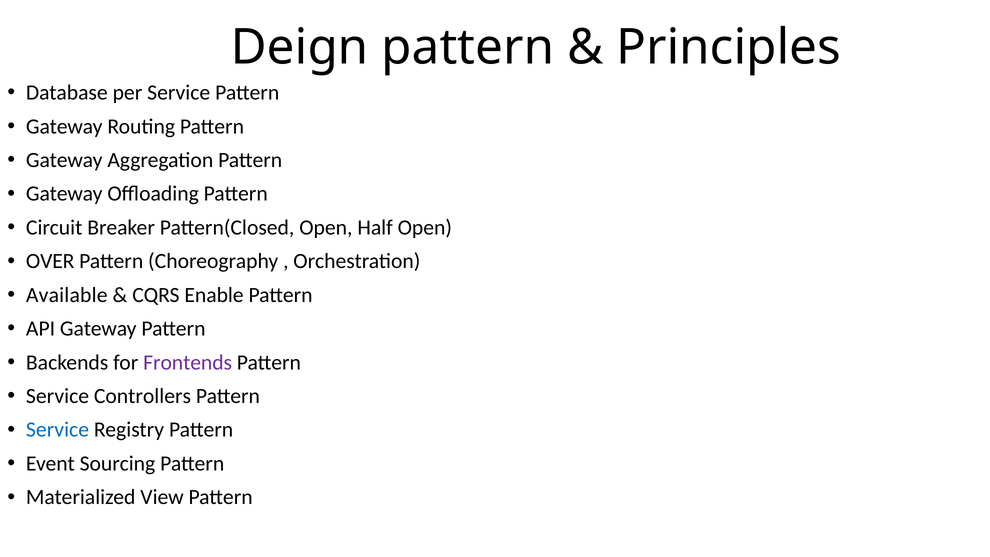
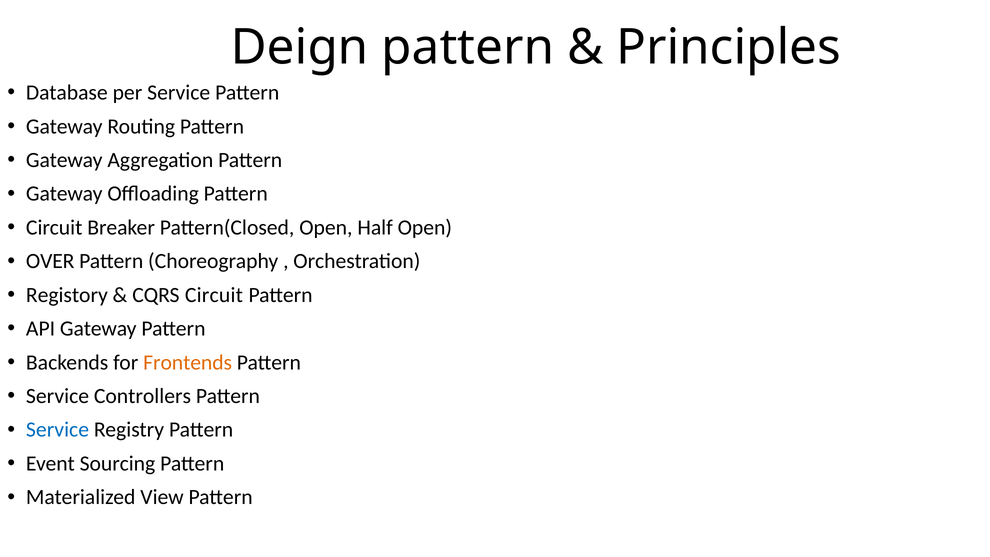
Available: Available -> Registory (67, 295)
CQRS Enable: Enable -> Circuit (214, 295)
Frontends colour: purple -> orange (188, 362)
